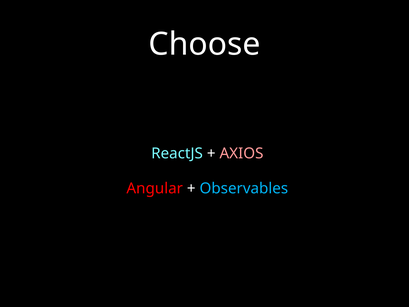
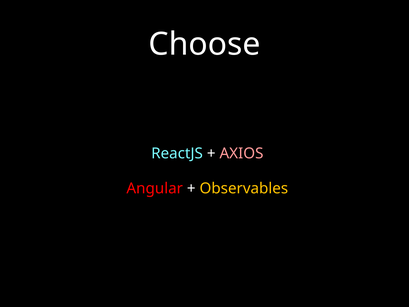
Observables colour: light blue -> yellow (244, 188)
